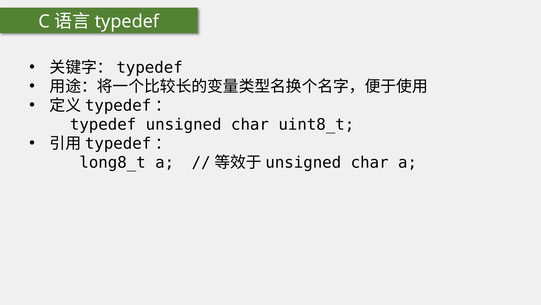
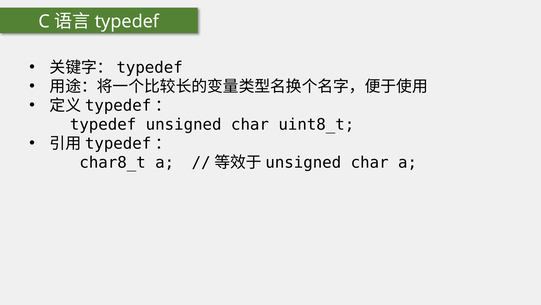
long8_t: long8_t -> char8_t (113, 162)
